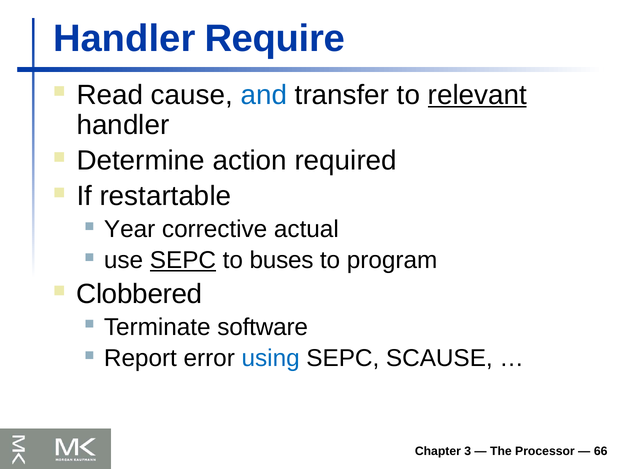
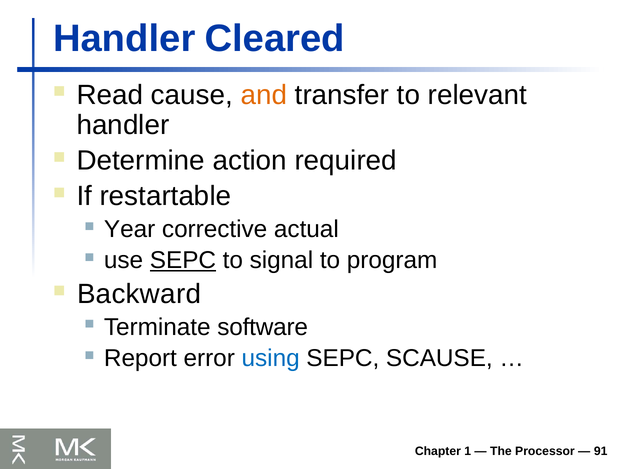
Require: Require -> Cleared (275, 39)
and colour: blue -> orange (264, 95)
relevant underline: present -> none (477, 95)
buses: buses -> signal (281, 261)
Clobbered: Clobbered -> Backward (139, 294)
3: 3 -> 1 (468, 452)
66: 66 -> 91 (601, 452)
